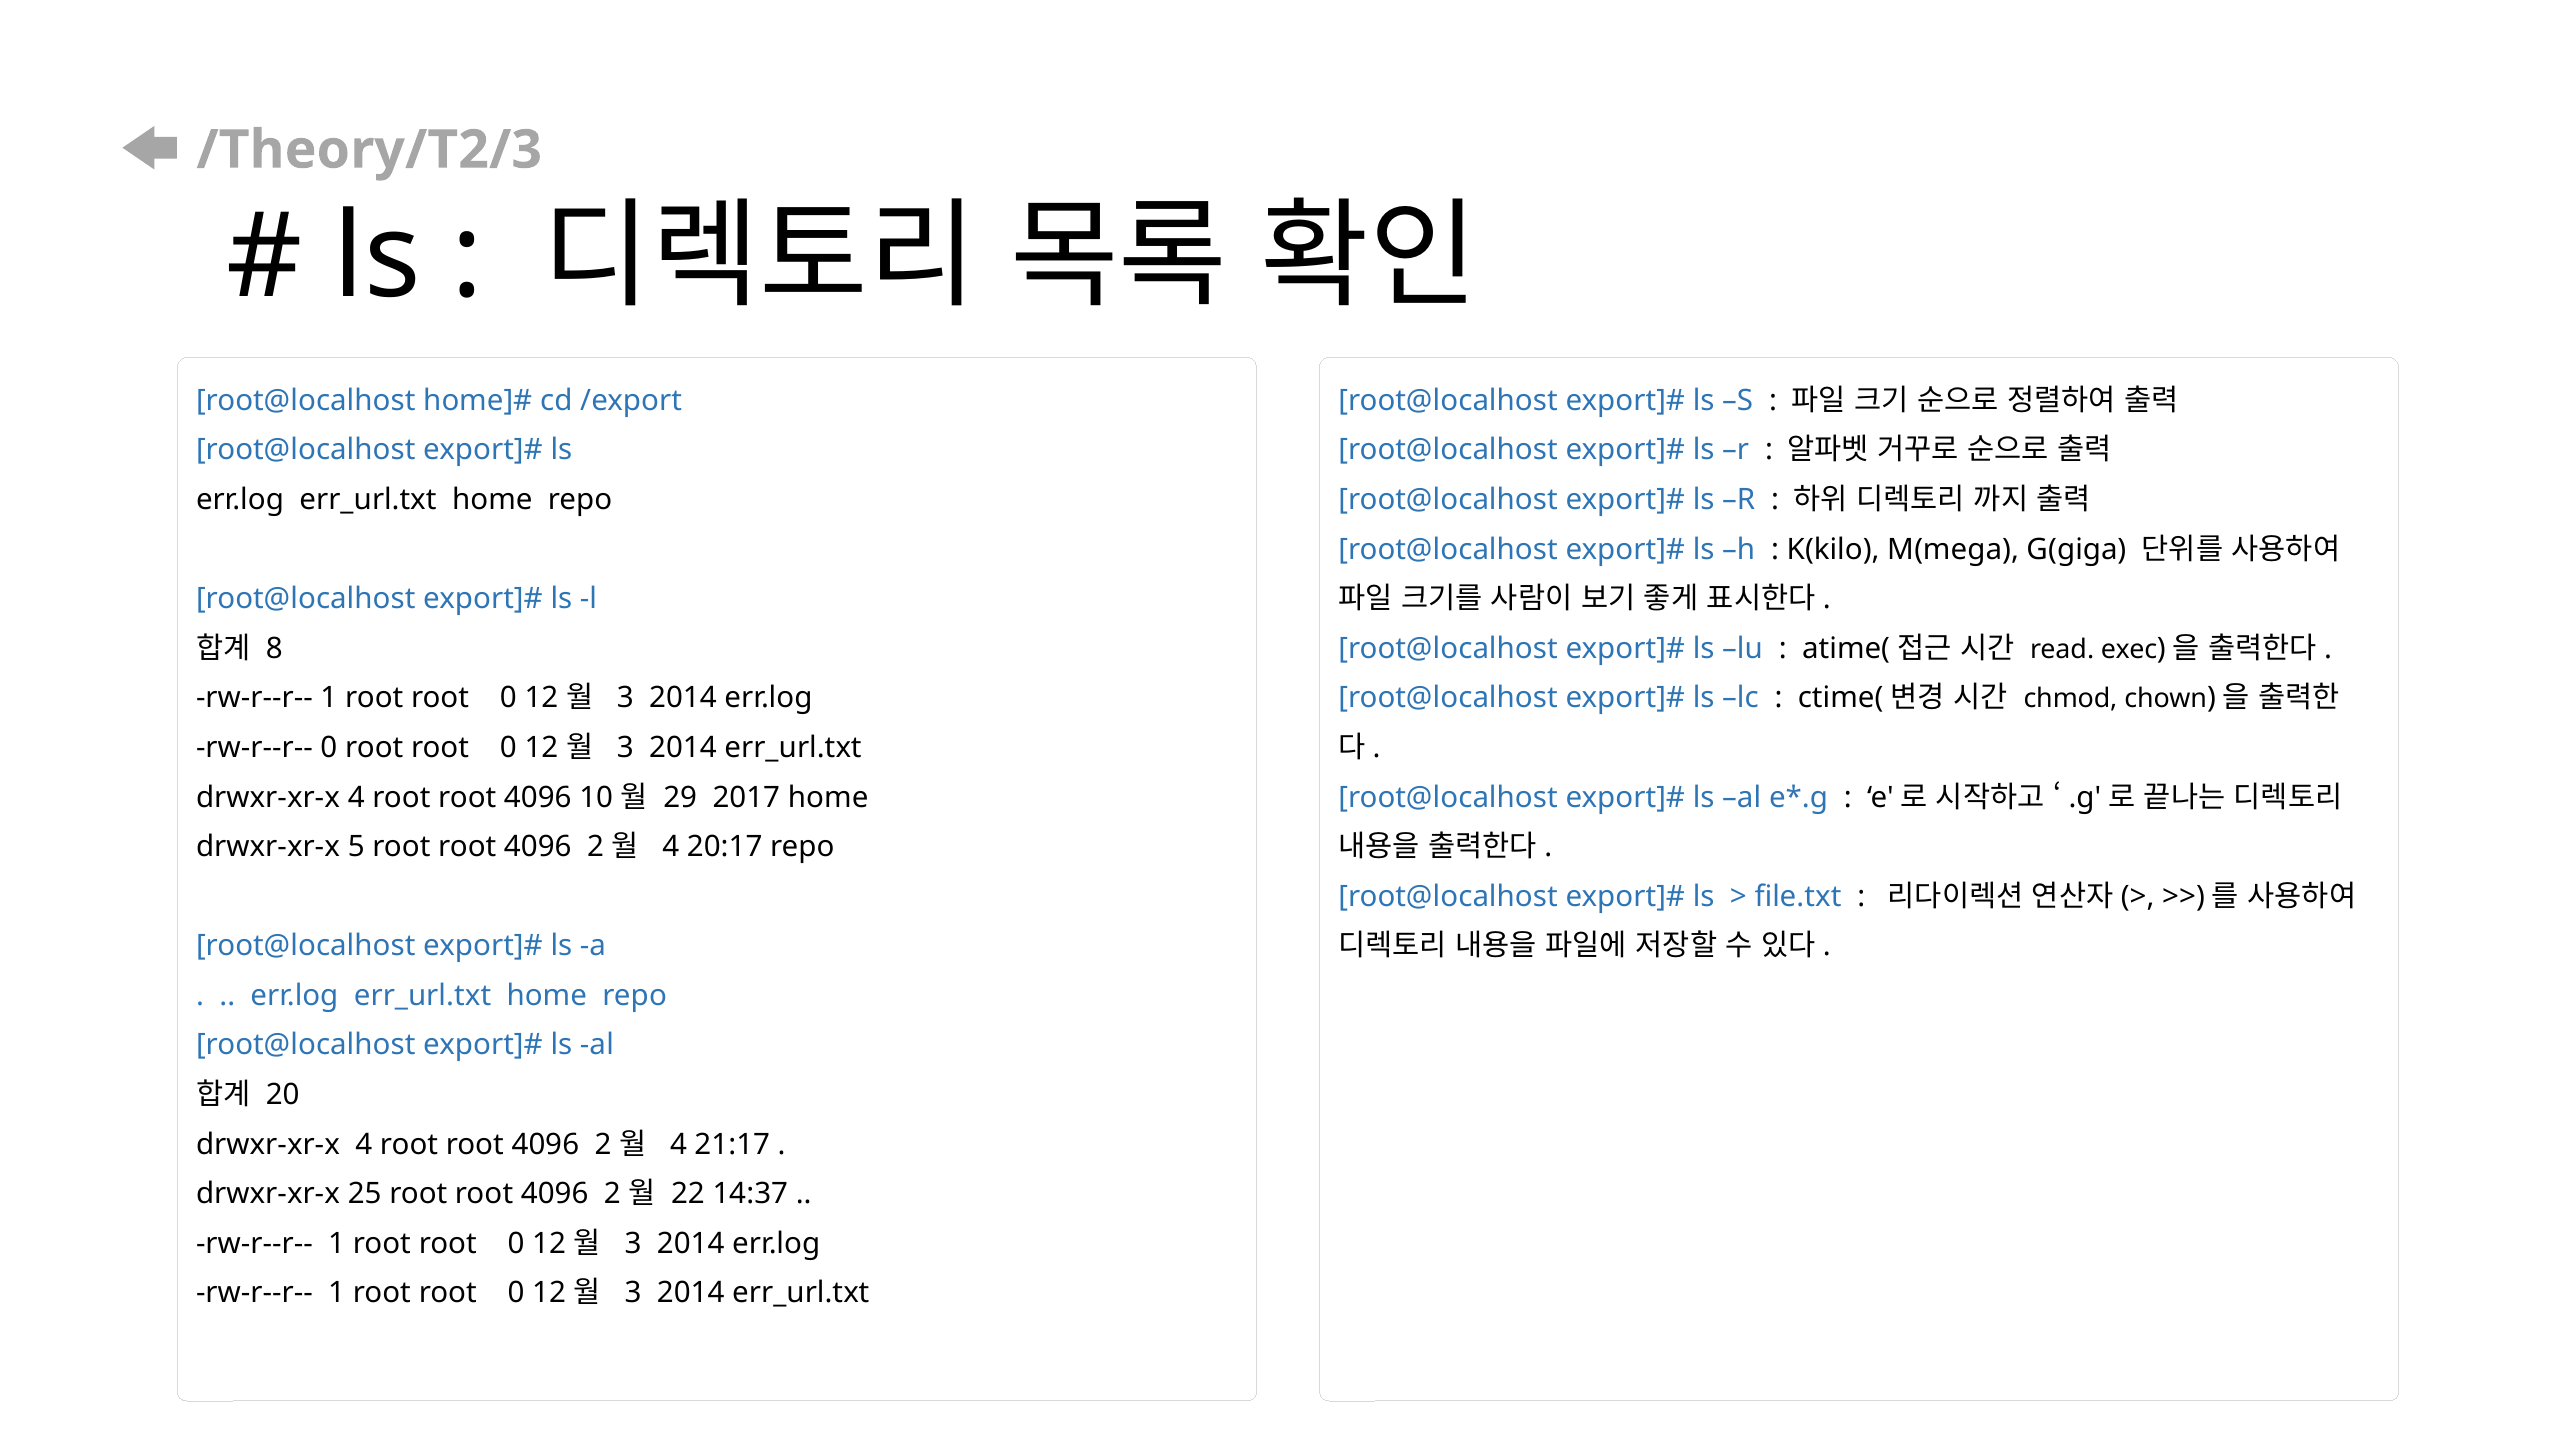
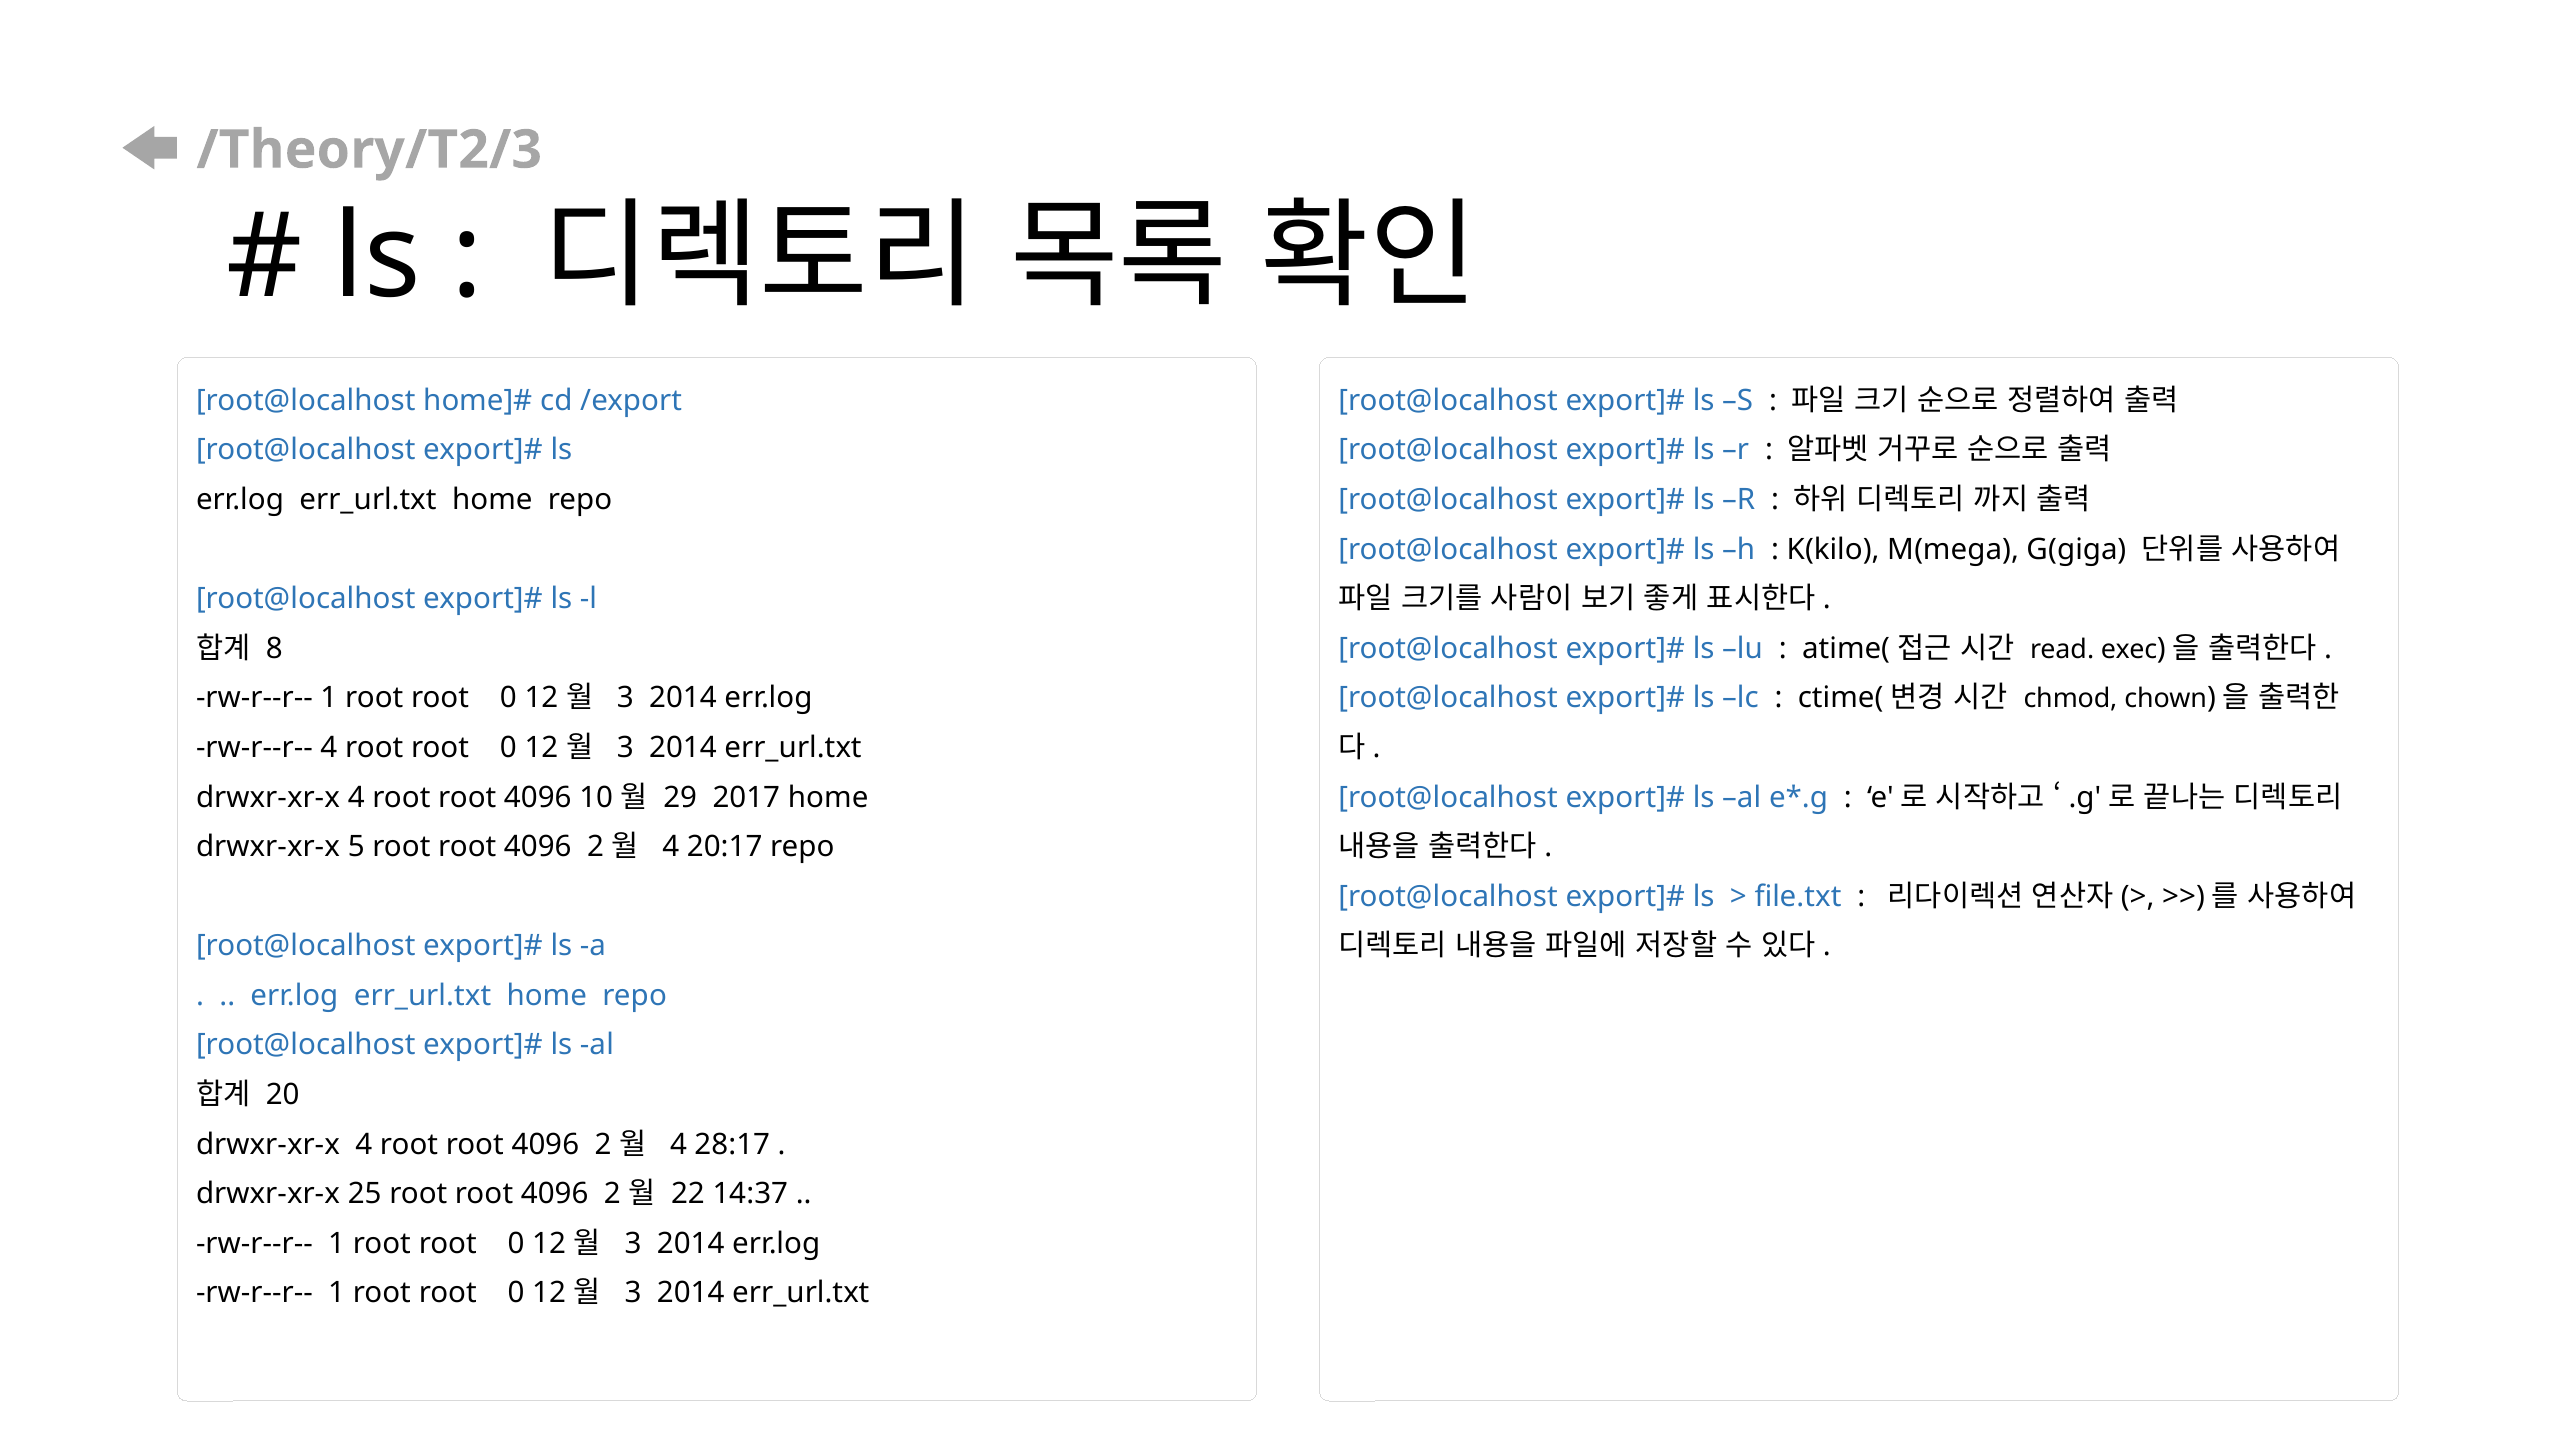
rw-r--r-- 0: 0 -> 4 (329, 748)
21:17: 21:17 -> 28:17 (732, 1144)
